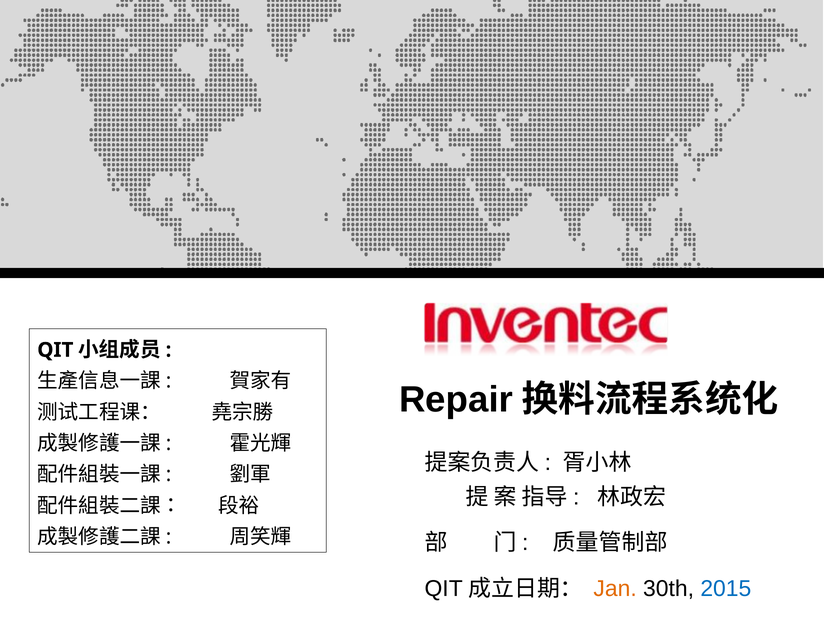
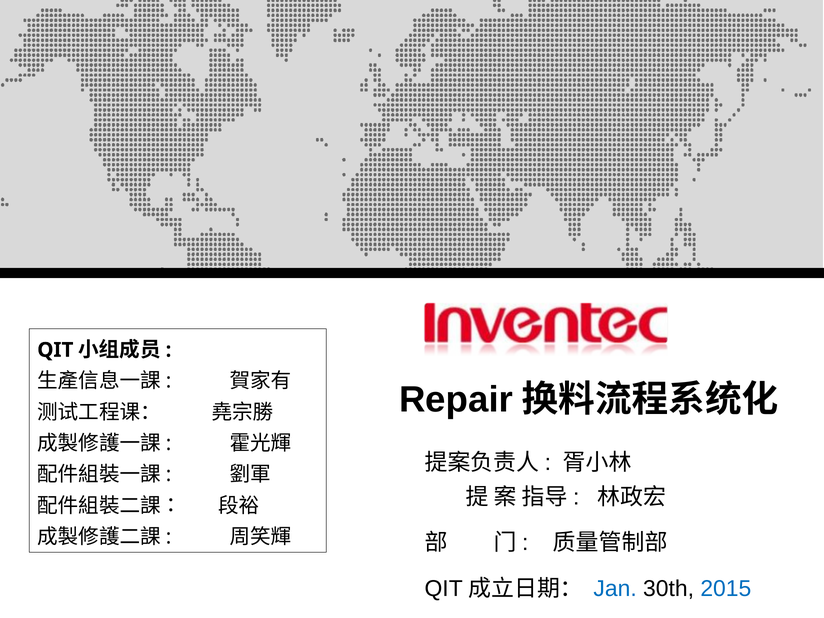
Jan colour: orange -> blue (615, 589)
